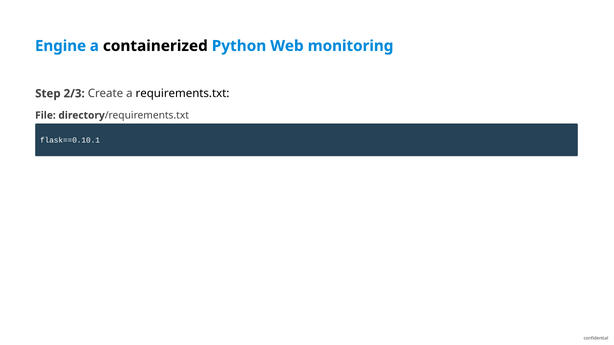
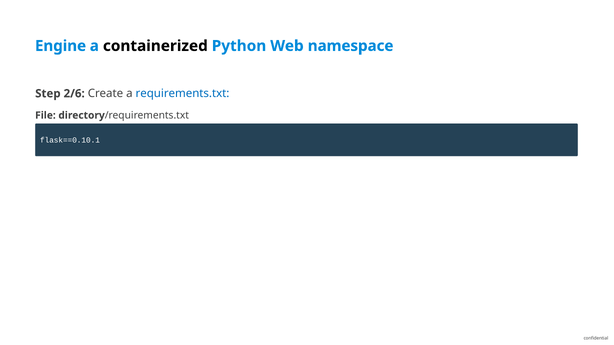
monitoring: monitoring -> namespace (351, 46)
2/3: 2/3 -> 2/6 (74, 94)
requirements.txt colour: black -> blue (183, 94)
